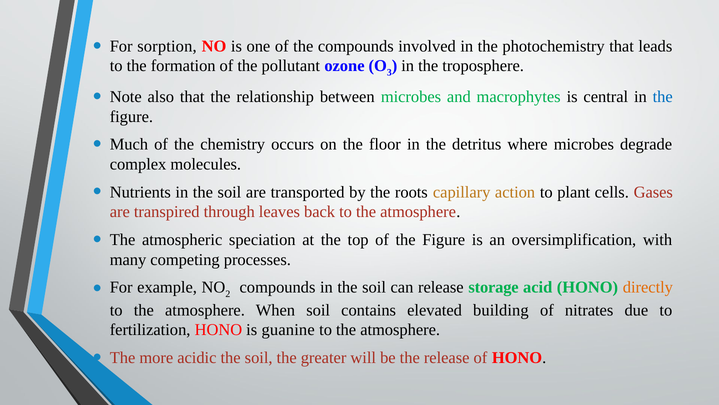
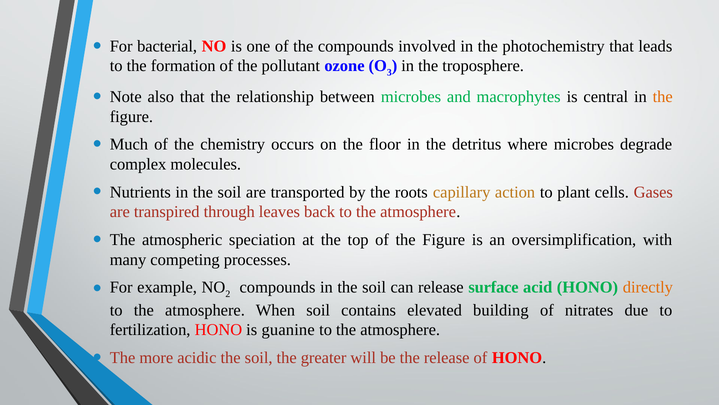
sorption: sorption -> bacterial (167, 46)
the colour: blue -> orange (663, 97)
storage: storage -> surface (494, 287)
